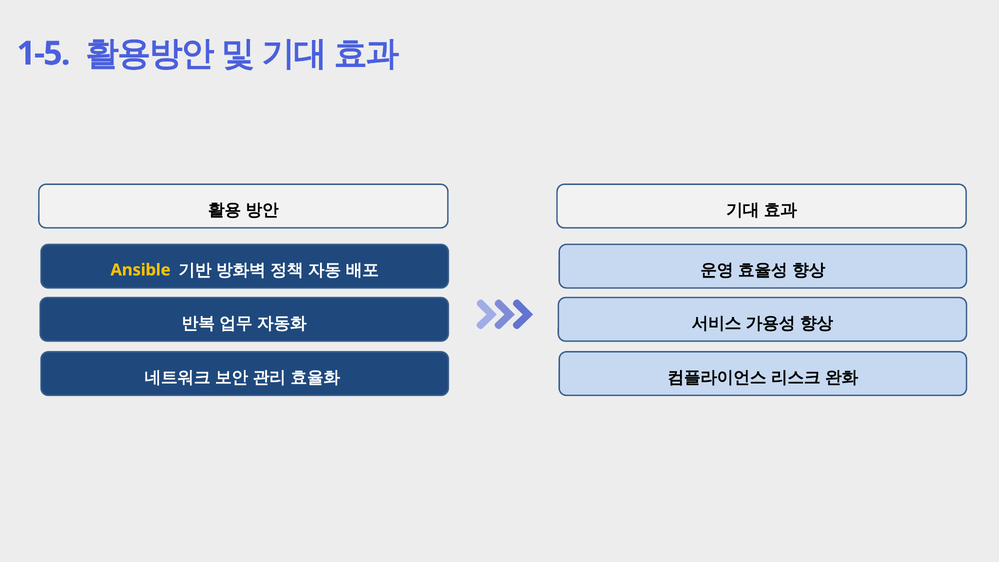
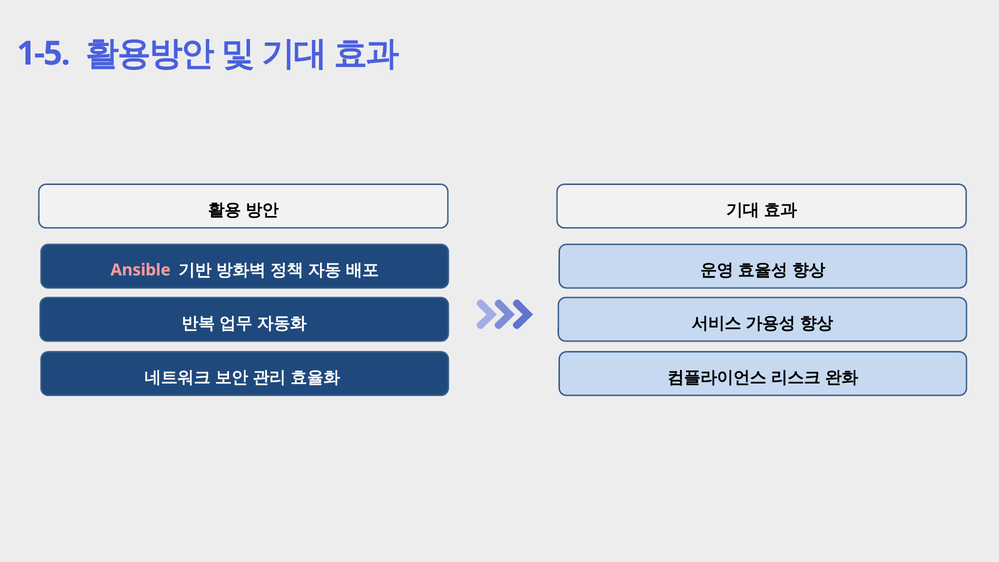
Ansible colour: yellow -> pink (141, 270)
